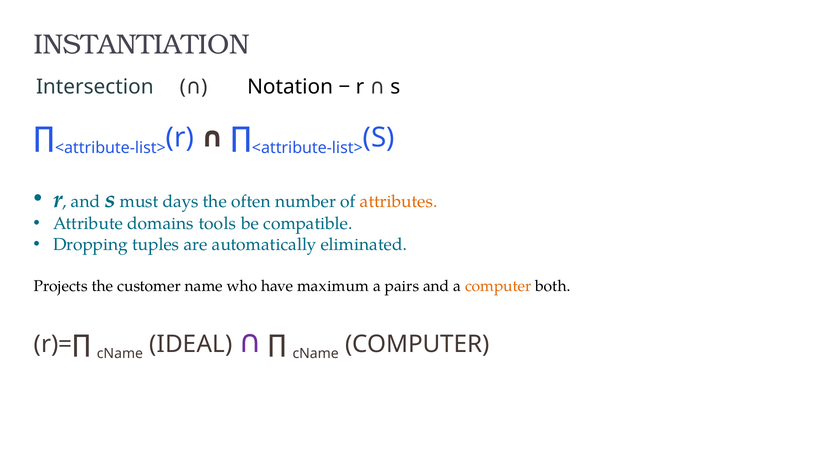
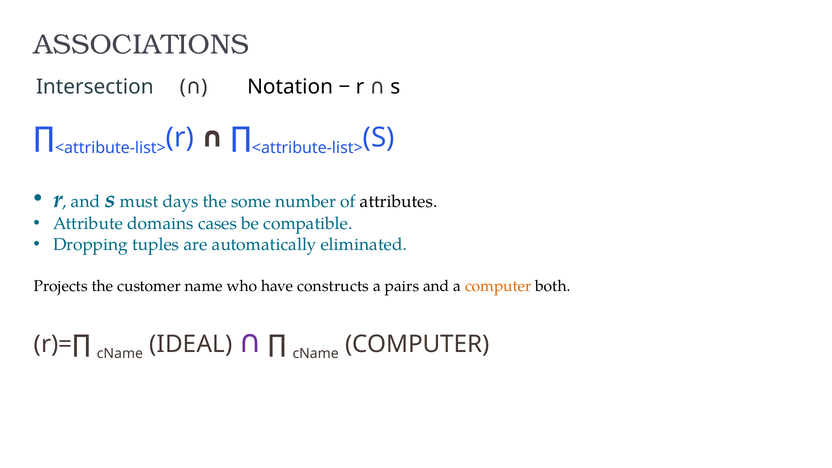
INSTANTIATION: INSTANTIATION -> ASSOCIATIONS (142, 45)
often: often -> some (251, 201)
attributes colour: orange -> black (399, 201)
tools: tools -> cases (218, 224)
maximum: maximum -> constructs (333, 286)
